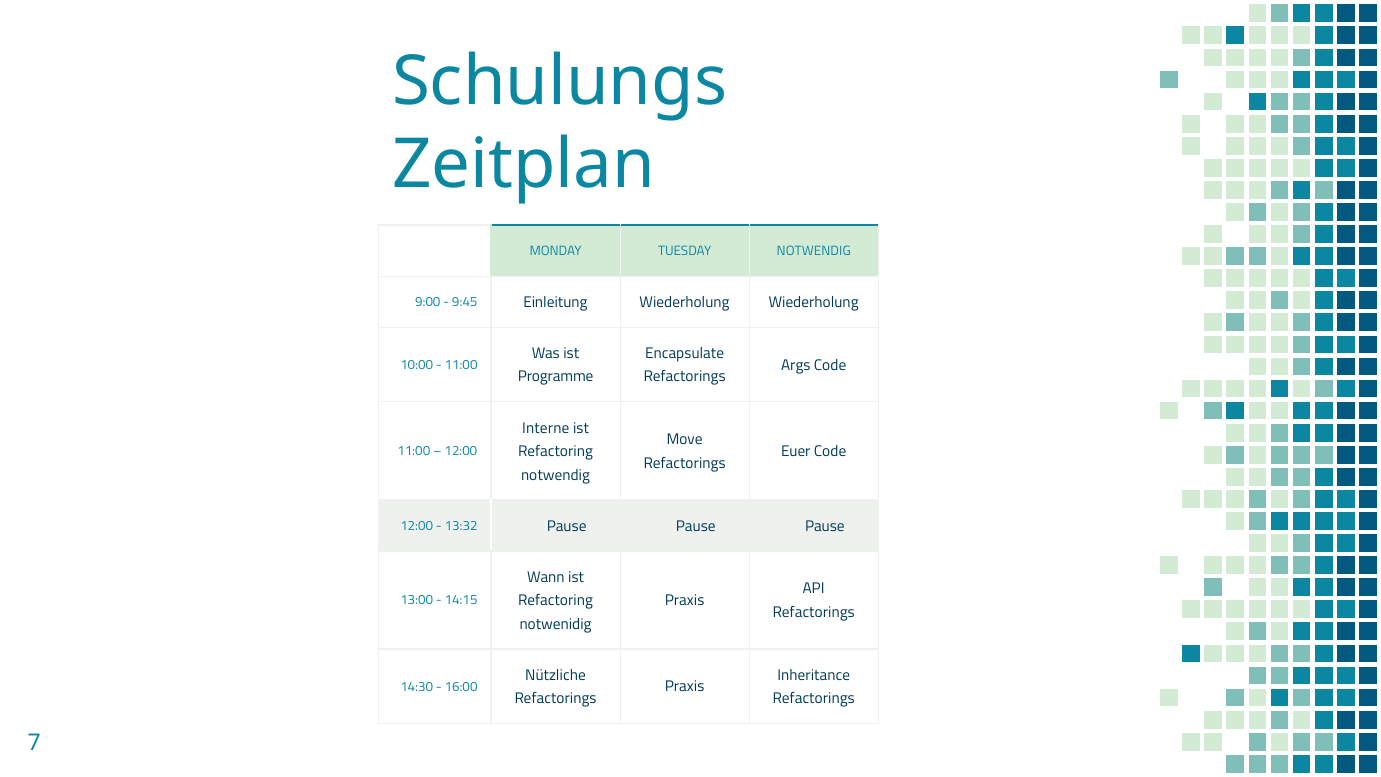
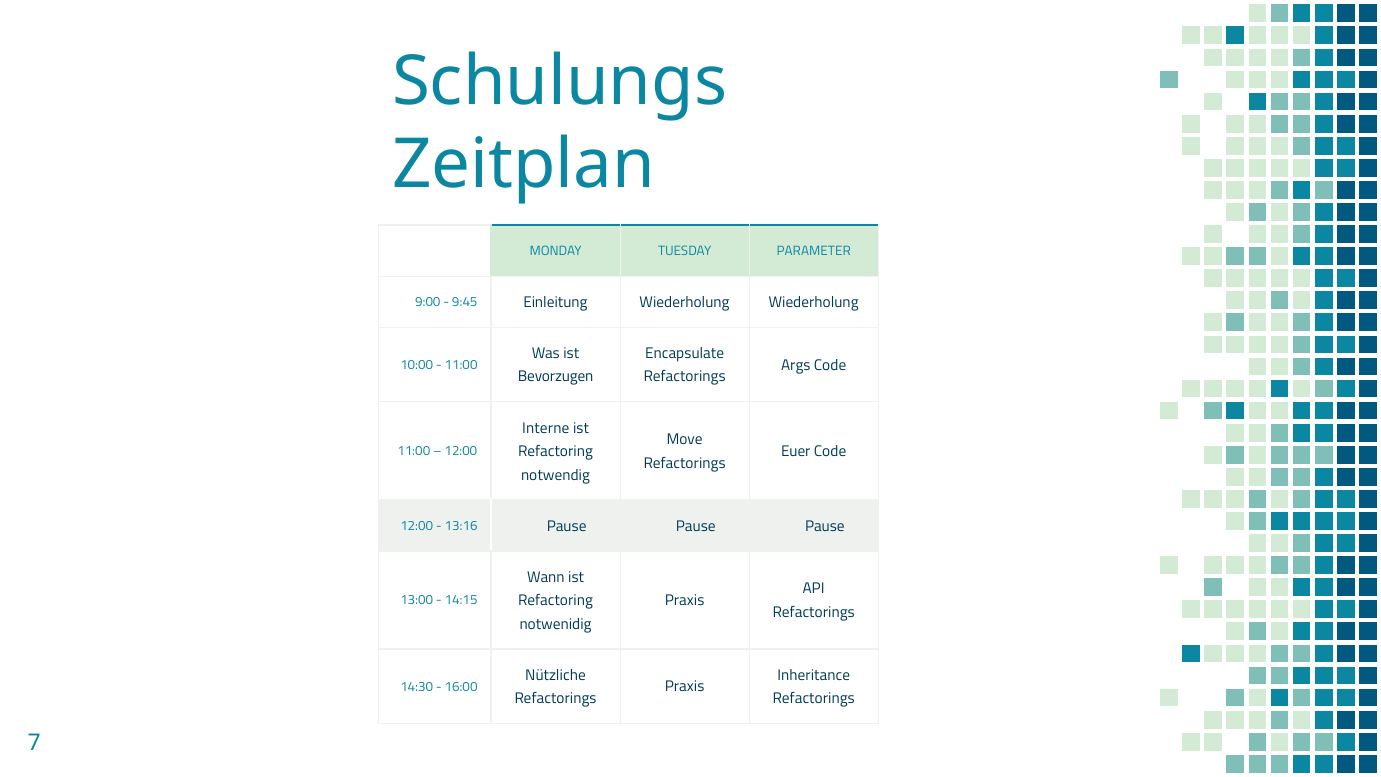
TUESDAY NOTWENDIG: NOTWENDIG -> PARAMETER (814, 251)
Programme: Programme -> Bevorzugen (556, 377)
13:32: 13:32 -> 13:16 (461, 526)
